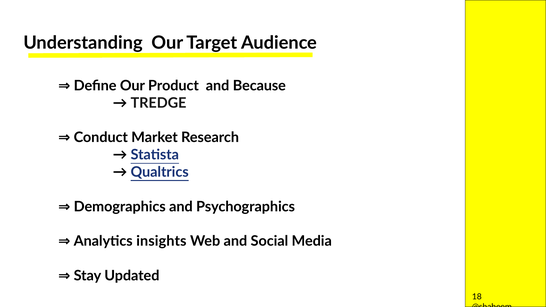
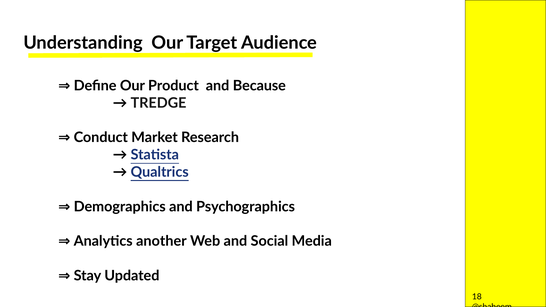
insights: insights -> another (161, 241)
